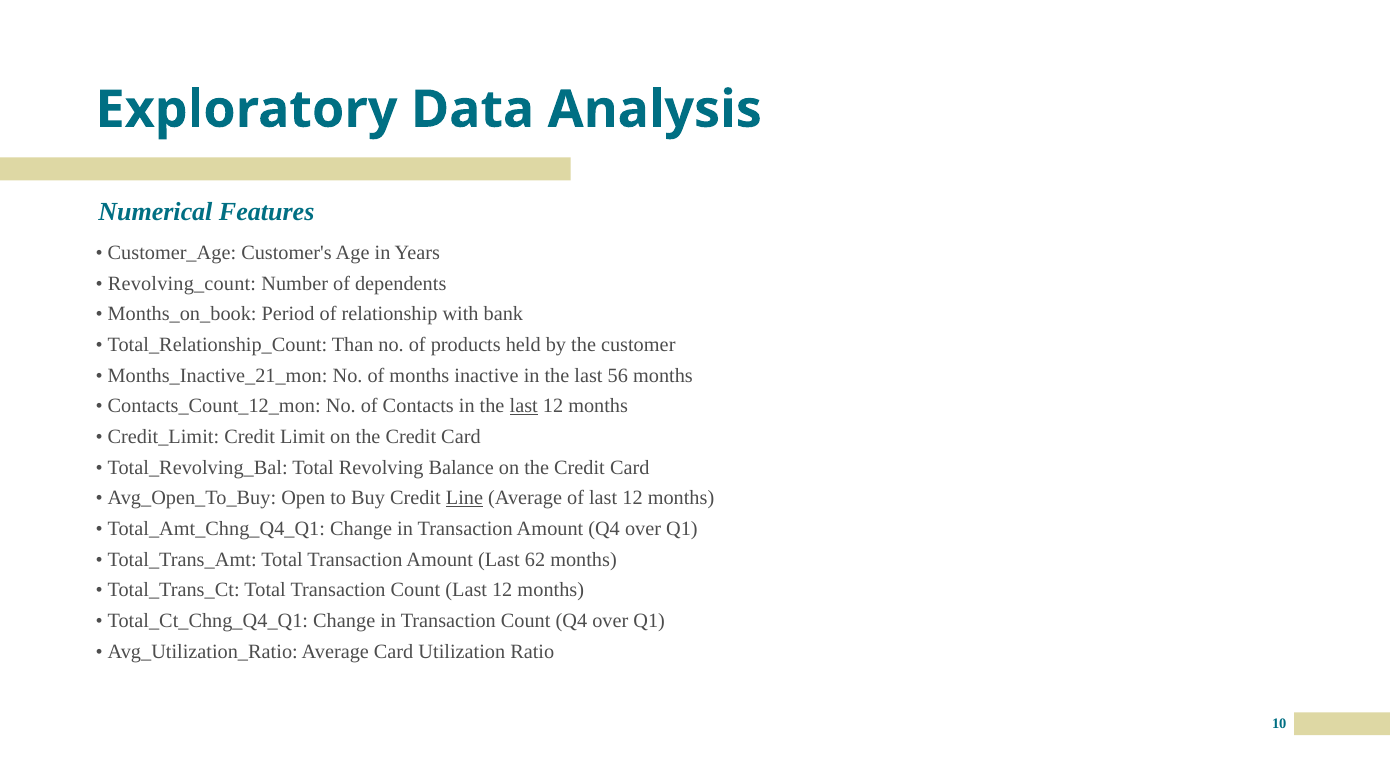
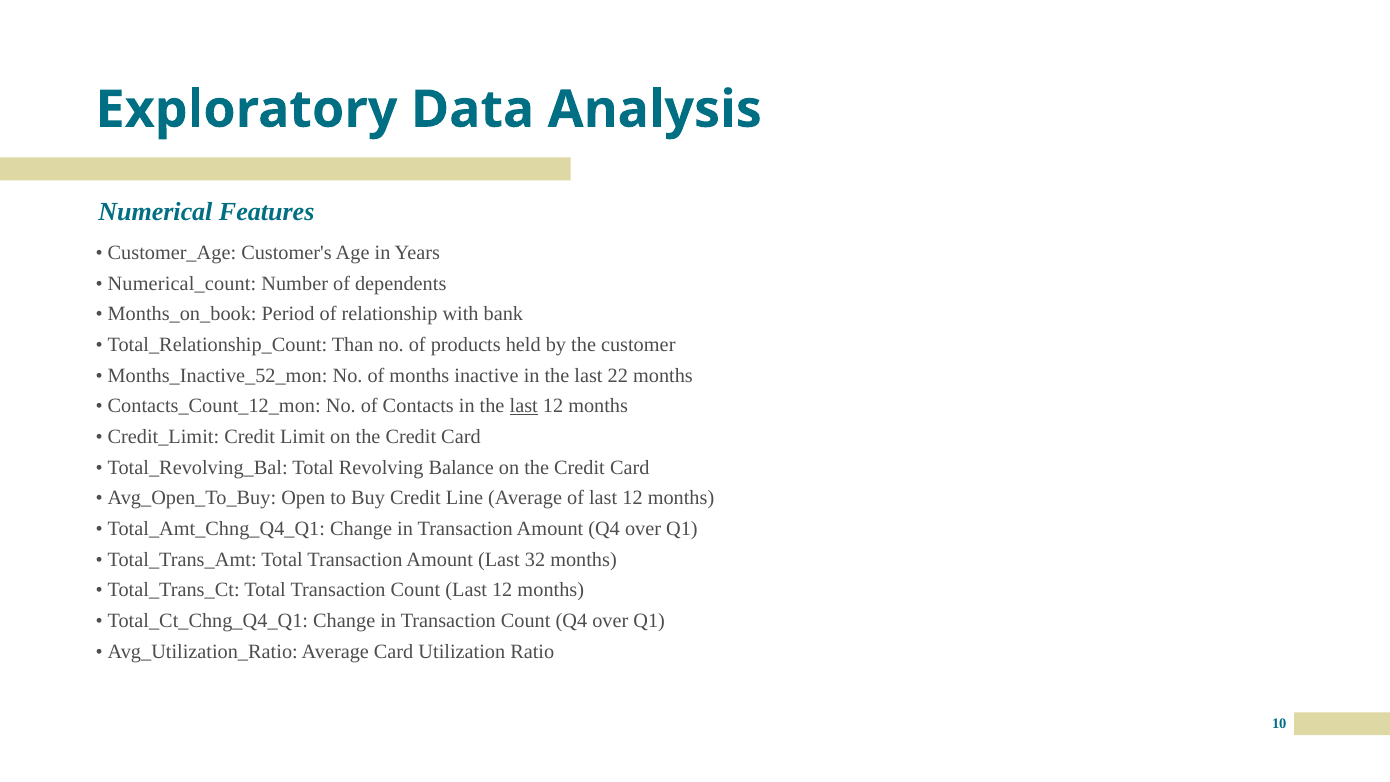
Revolving_count: Revolving_count -> Numerical_count (182, 283)
Months_Inactive_21_mon: Months_Inactive_21_mon -> Months_Inactive_52_mon (218, 375)
56: 56 -> 22 (618, 375)
Line underline: present -> none (464, 498)
62: 62 -> 32 (535, 559)
